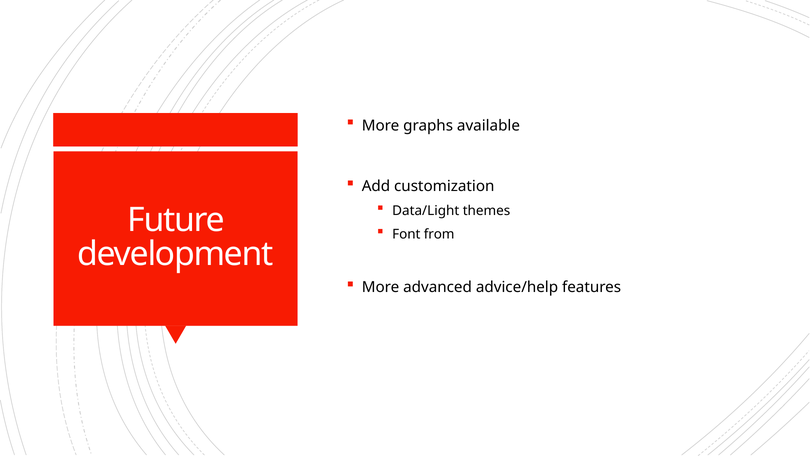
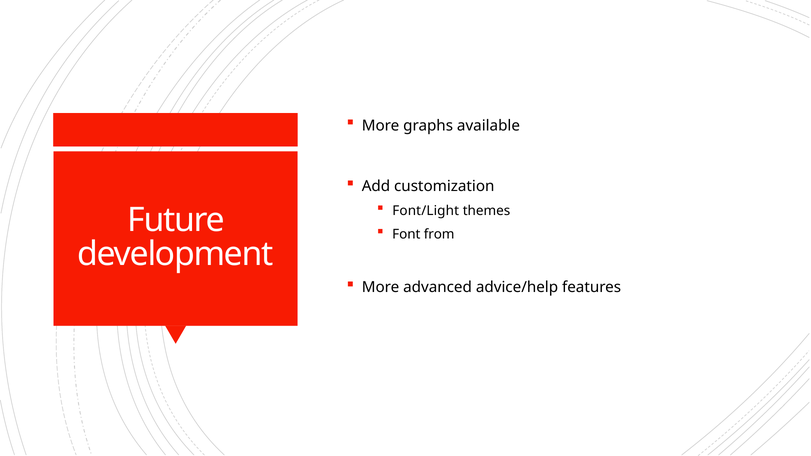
Data/Light: Data/Light -> Font/Light (426, 211)
